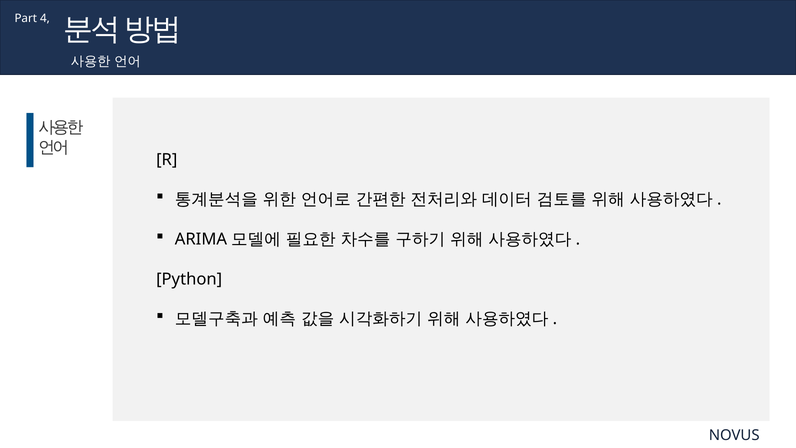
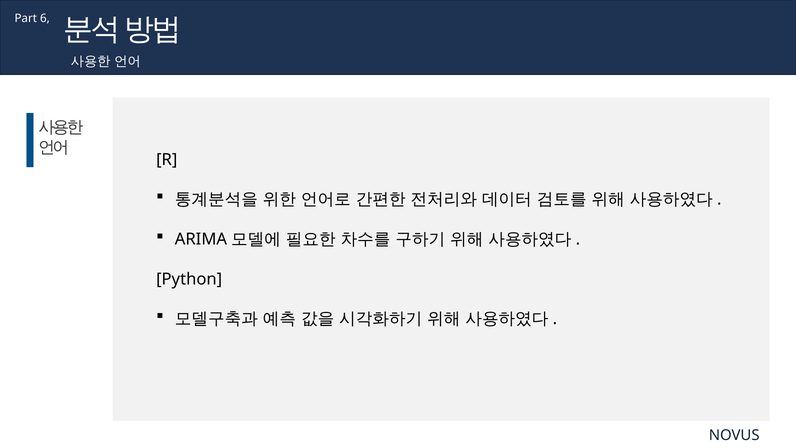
4: 4 -> 6 (45, 18)
